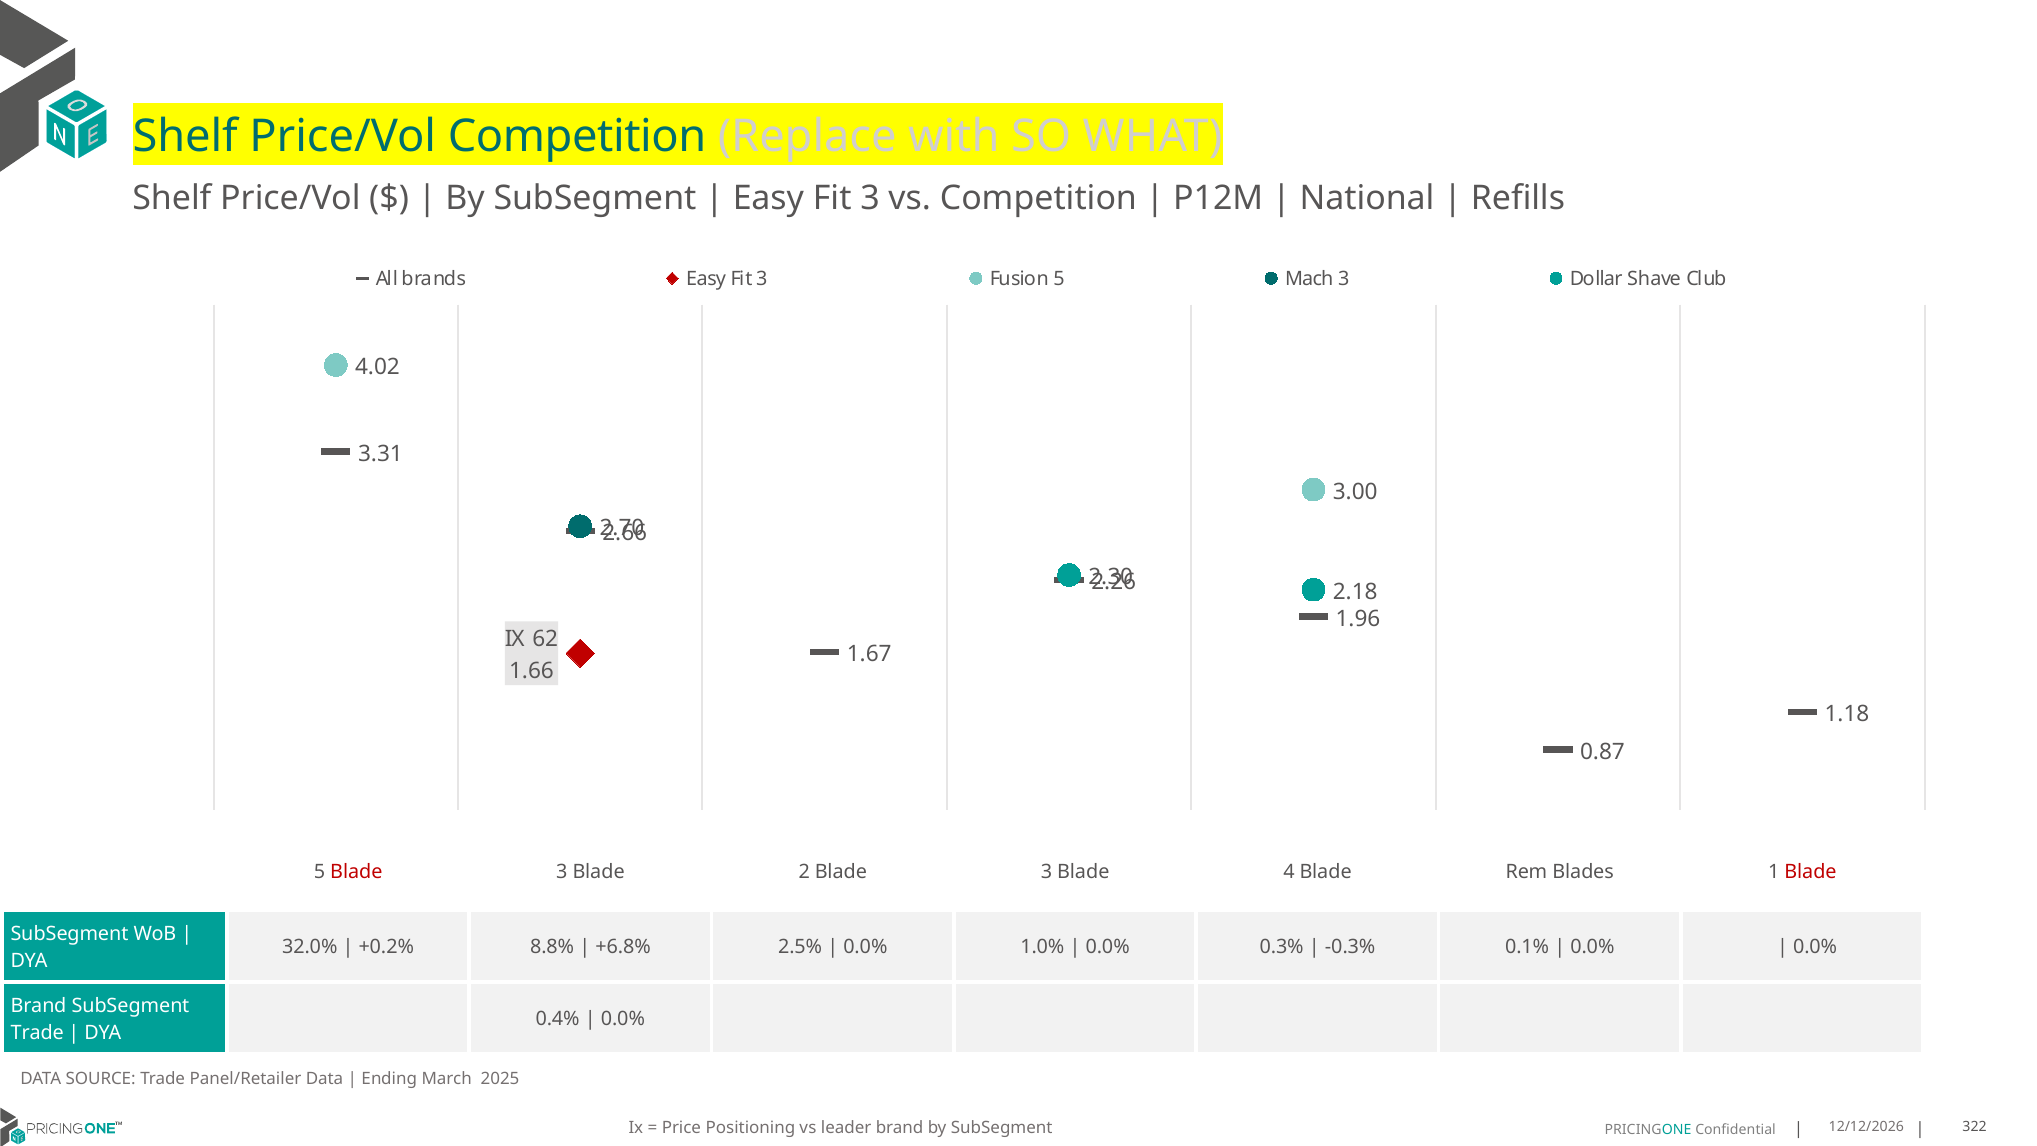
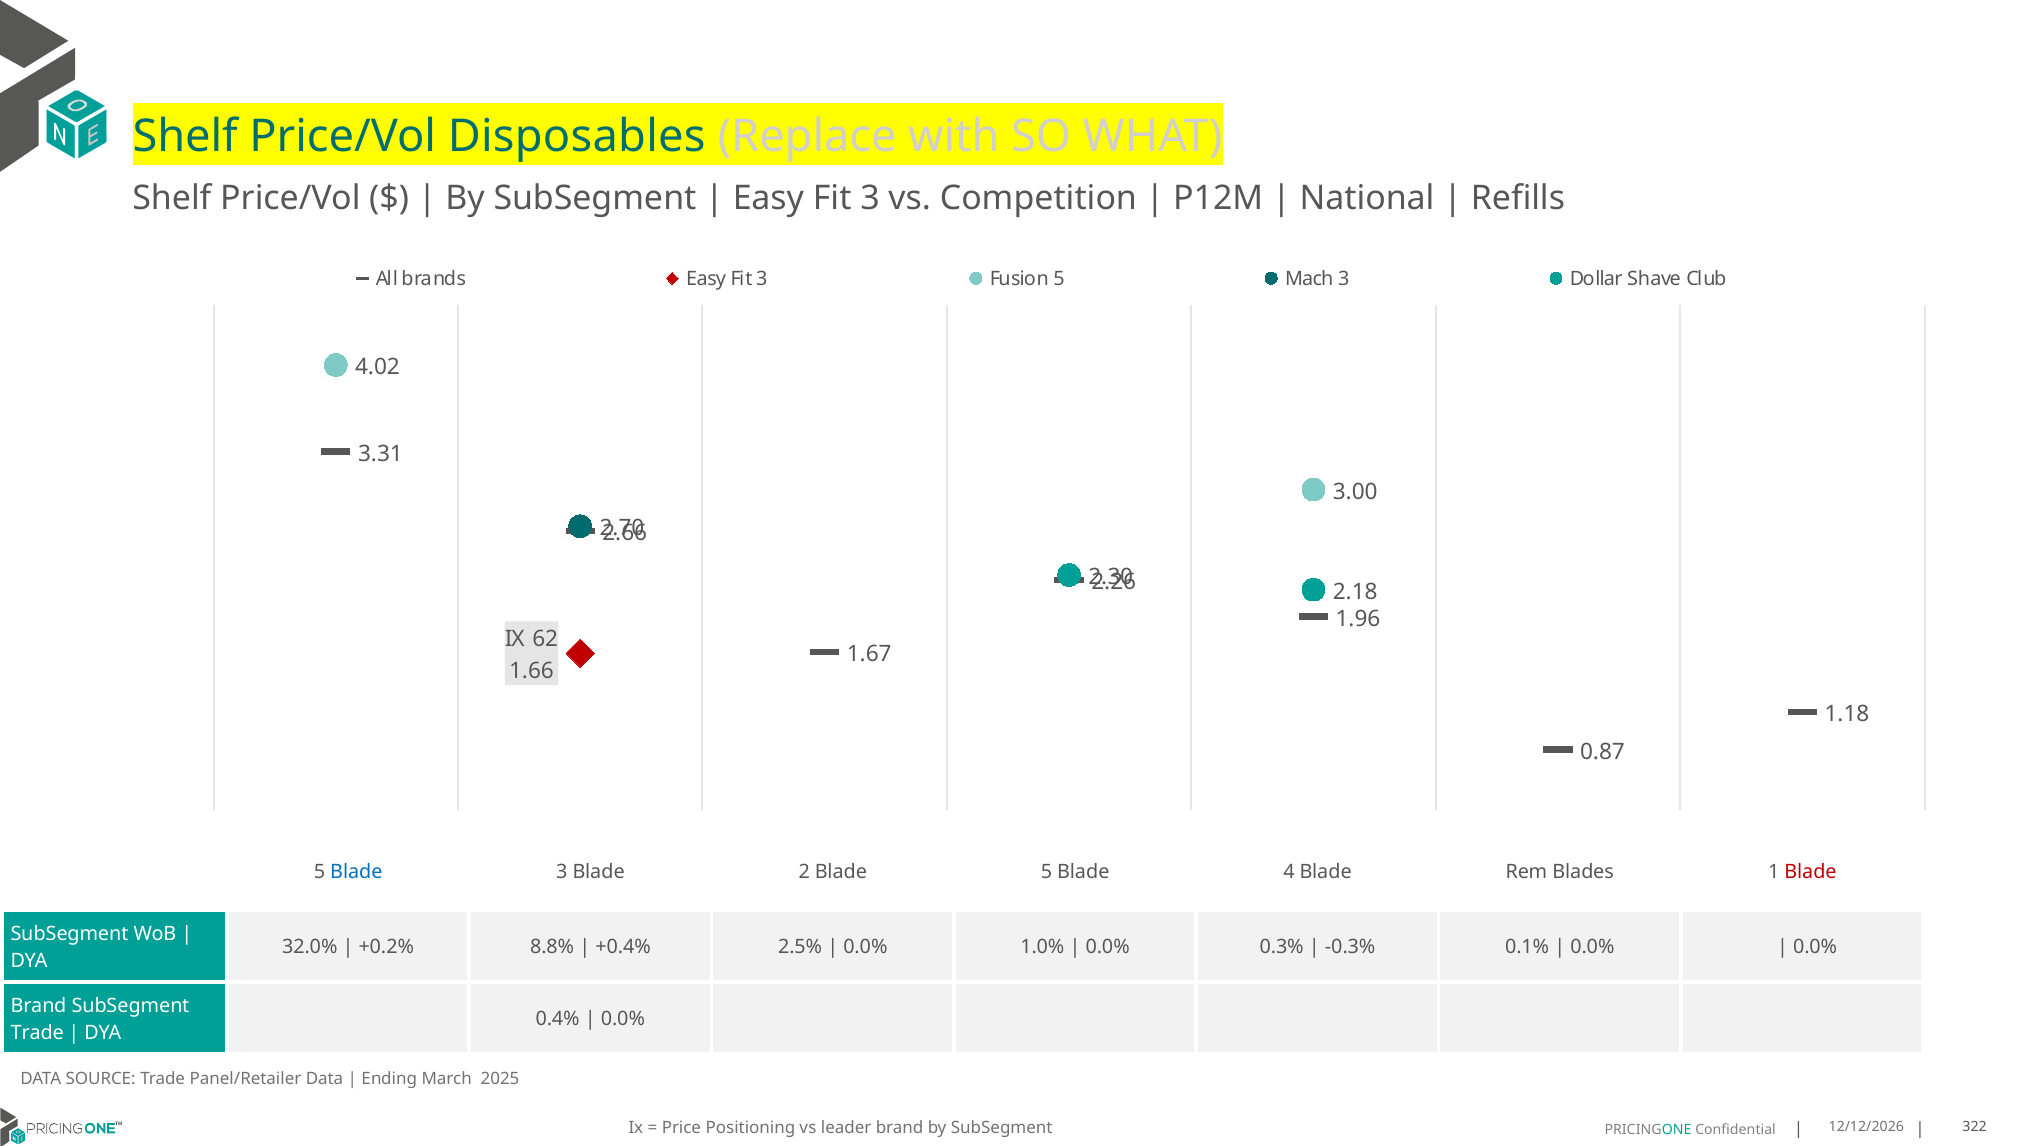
Price/Vol Competition: Competition -> Disposables (577, 137)
Blade colour: red -> blue (356, 872)
2 Blade 3: 3 -> 5 (1047, 872)
+6.8%: +6.8% -> +0.4% (623, 947)
